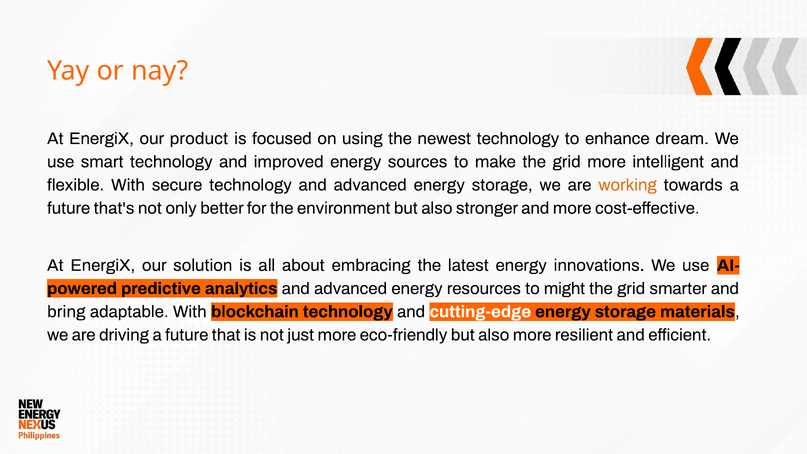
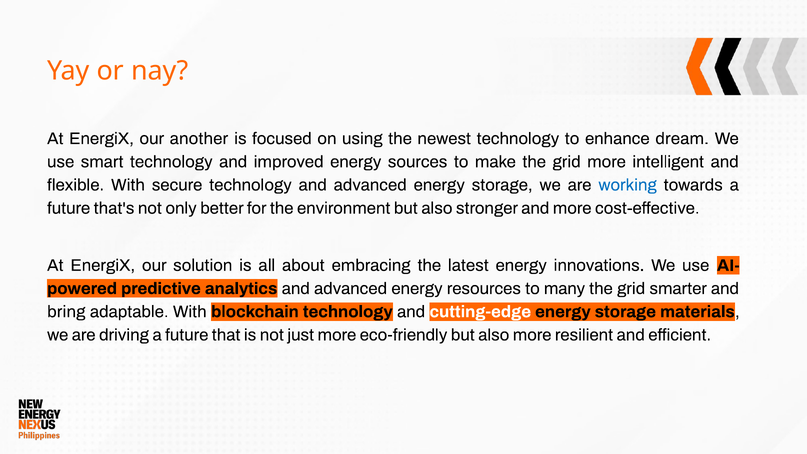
product: product -> another (199, 139)
working colour: orange -> blue (628, 185)
might: might -> many (564, 288)
